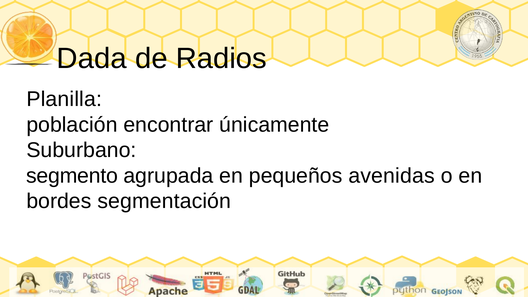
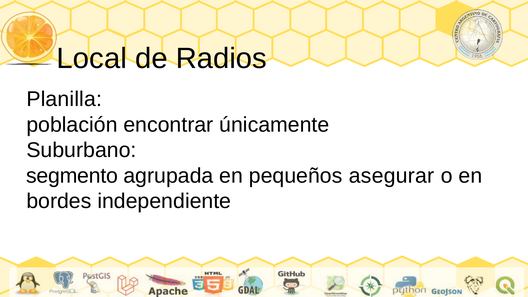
Dada: Dada -> Local (92, 59)
avenidas: avenidas -> asegurar (392, 176)
segmentación: segmentación -> independiente (164, 201)
